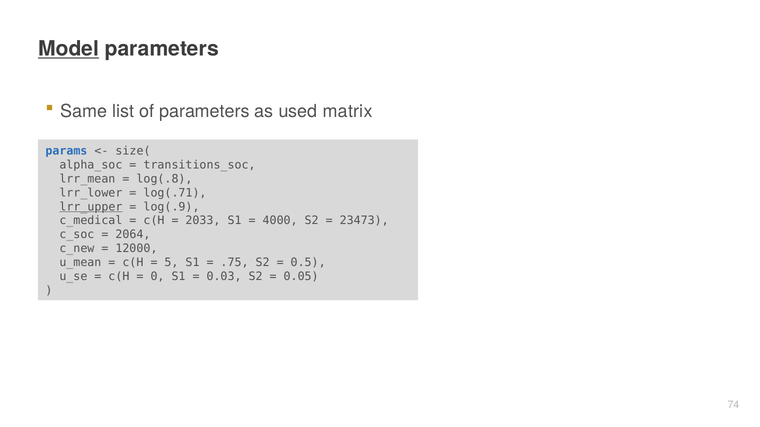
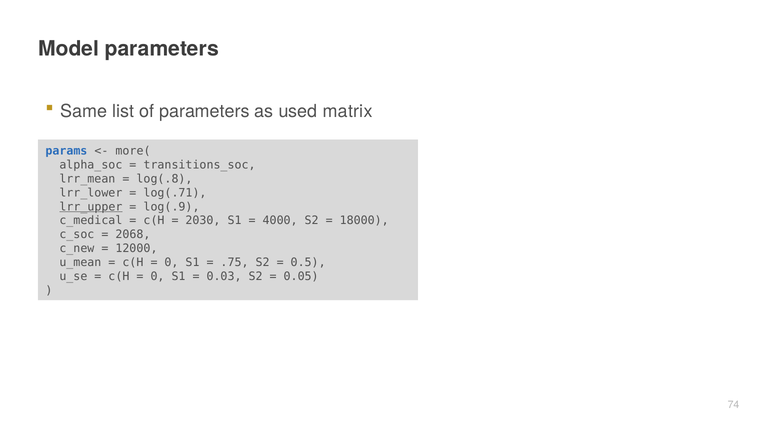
Model underline: present -> none (69, 49)
size(: size( -> more( (133, 151)
2033: 2033 -> 2030 (203, 221)
23473: 23473 -> 18000 (364, 221)
2064: 2064 -> 2068 (133, 235)
5: 5 -> 0 (171, 263)
